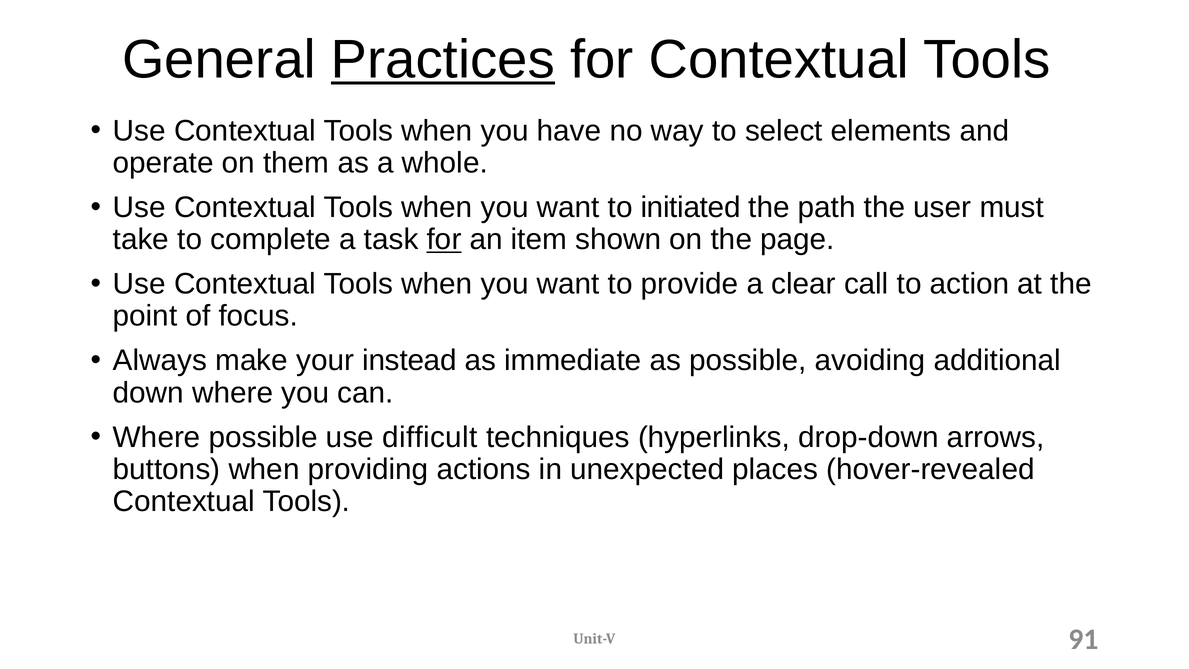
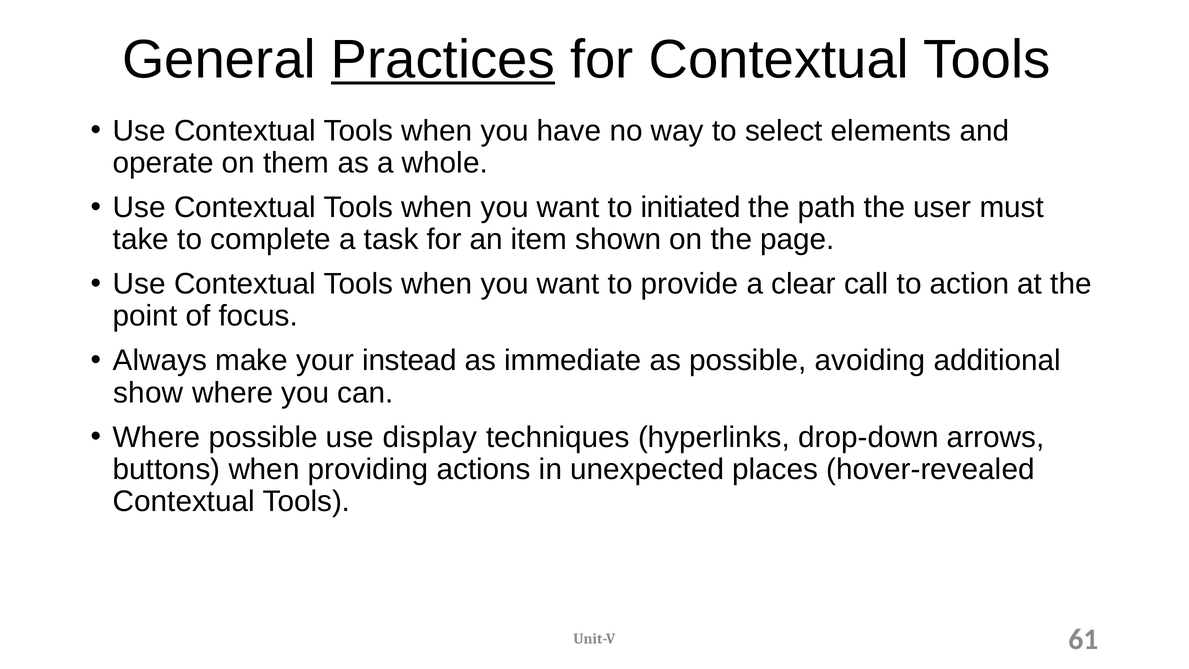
for underline: present -> none (444, 239)
down: down -> show (148, 393)
difficult: difficult -> display (430, 437)
91: 91 -> 61 (1083, 639)
